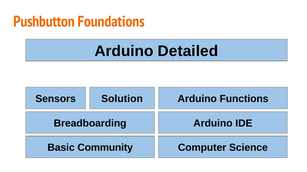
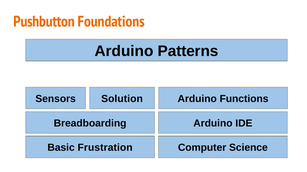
Detailed: Detailed -> Patterns (188, 51)
Community: Community -> Frustration (105, 148)
